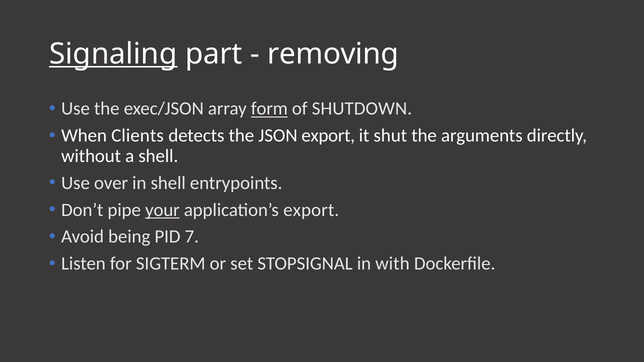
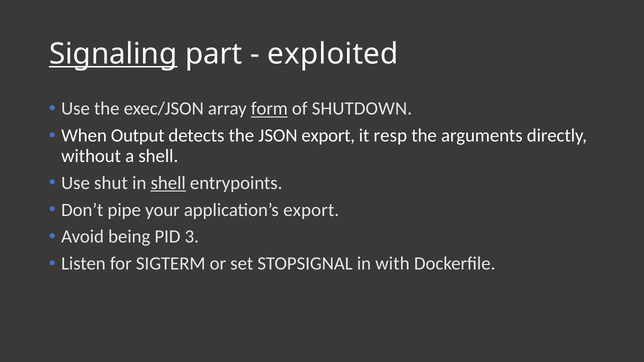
removing: removing -> exploited (333, 54)
Clients: Clients -> Output (138, 136)
shut: shut -> resp (390, 136)
over: over -> shut (111, 183)
shell underline: none -> present (168, 183)
your underline: present -> none (162, 210)
7: 7 -> 3 (192, 237)
